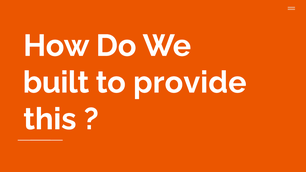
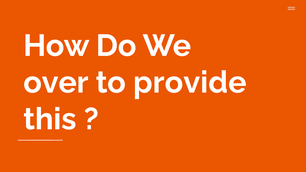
built: built -> over (56, 83)
